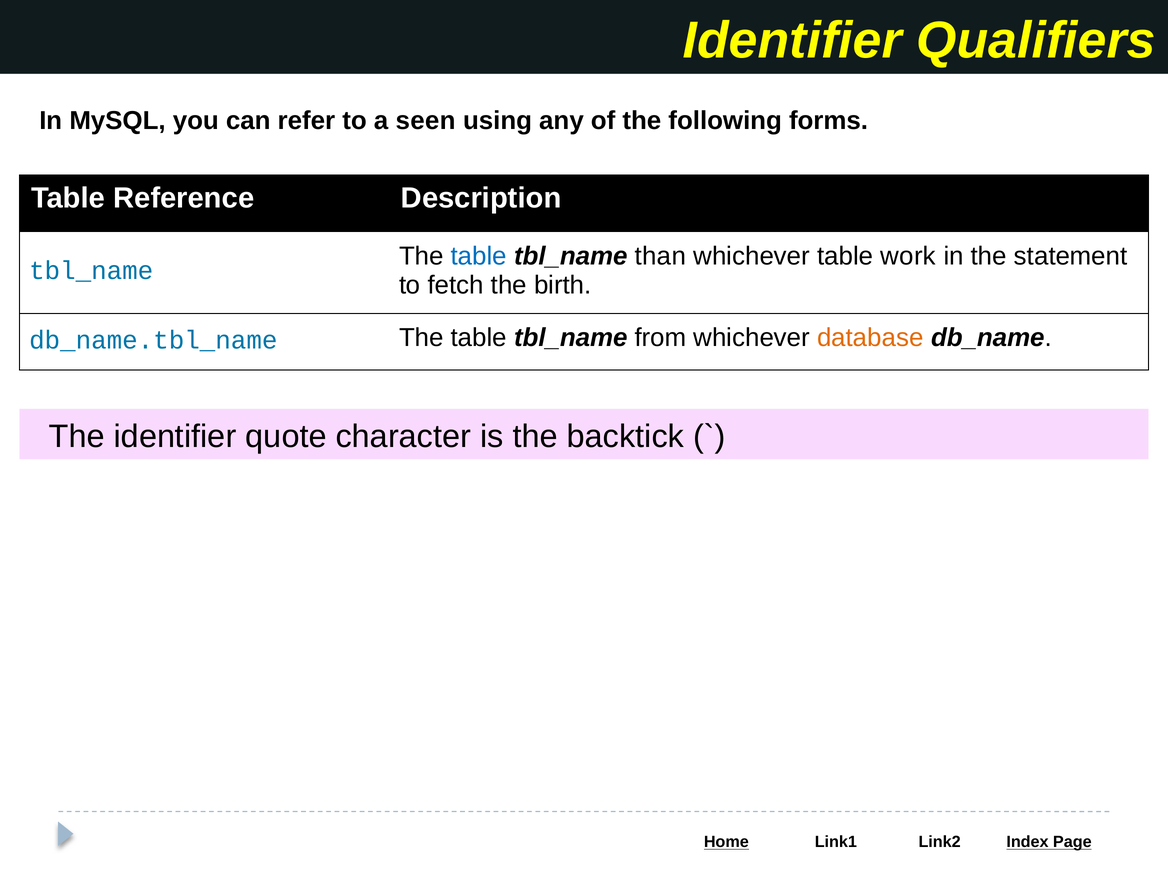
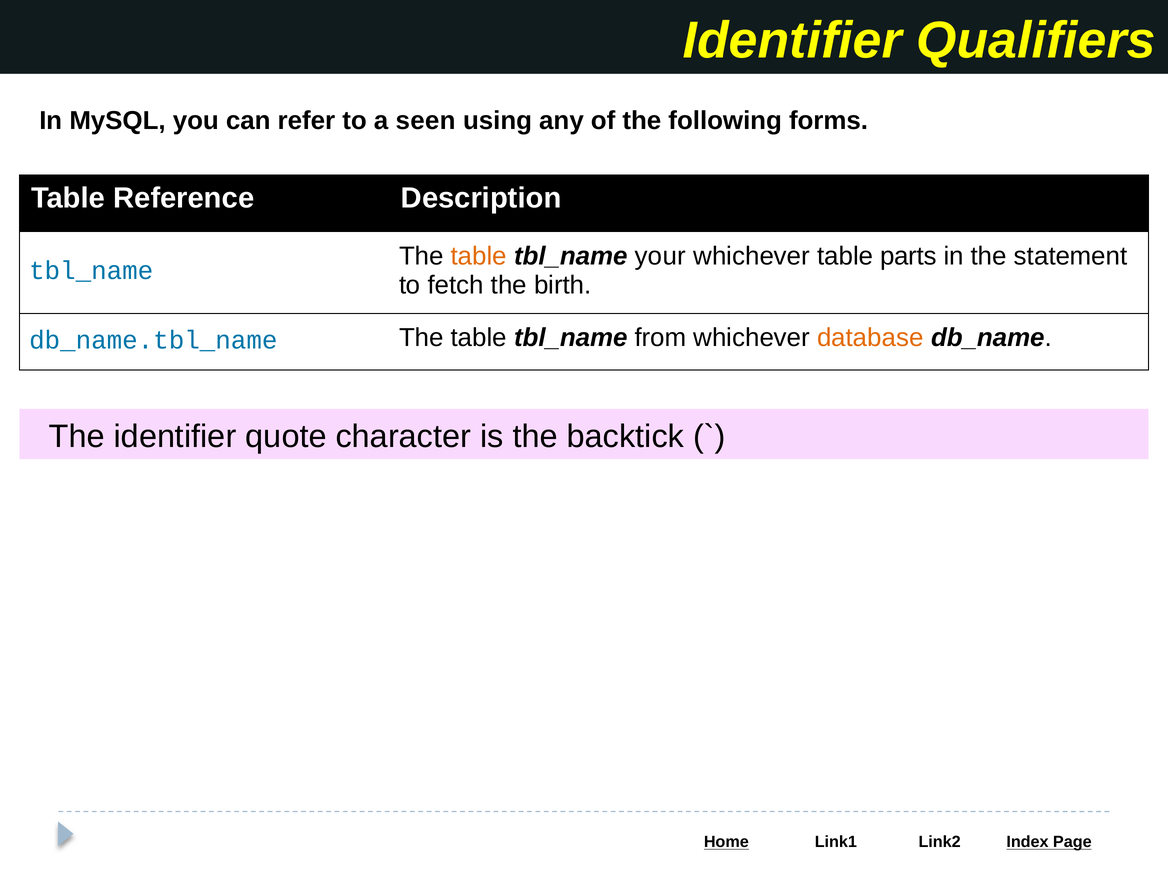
table colour: blue -> orange (479, 256)
than: than -> your (660, 256)
work: work -> parts (908, 256)
